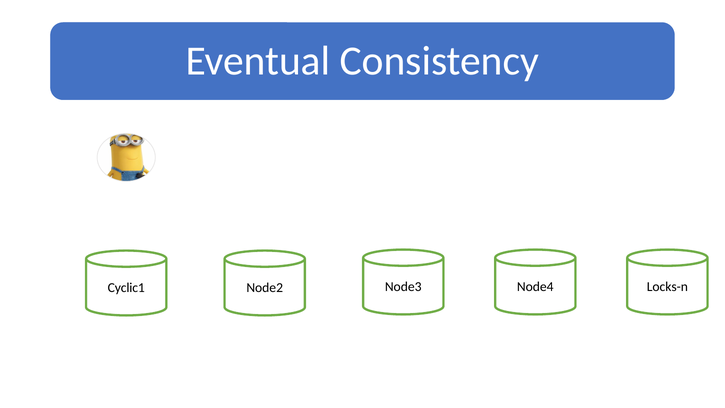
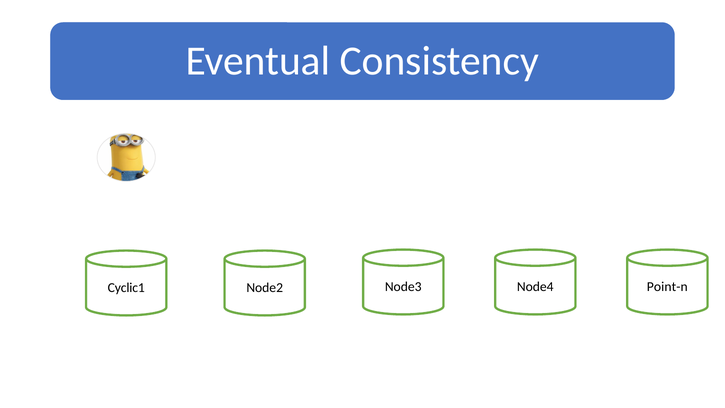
Locks-n: Locks-n -> Point-n (667, 287)
